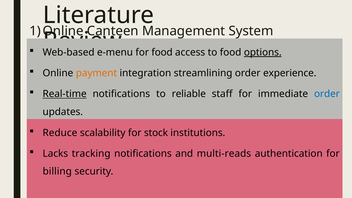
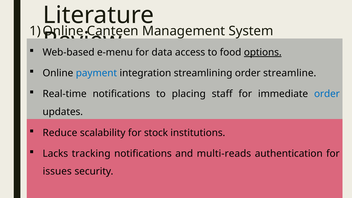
for food: food -> data (162, 52)
payment colour: orange -> blue (96, 73)
experience: experience -> streamline (290, 73)
Real-time underline: present -> none (65, 94)
reliable: reliable -> placing (189, 94)
billing: billing -> issues (57, 171)
